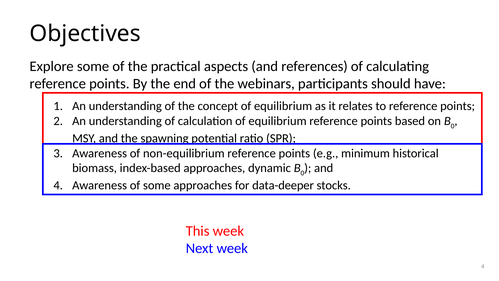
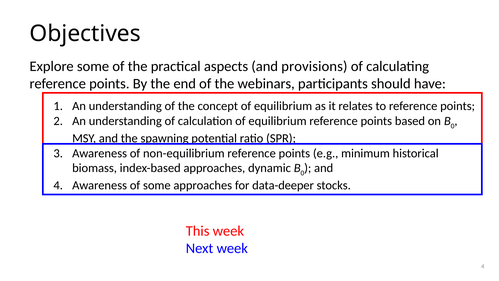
references: references -> provisions (314, 66)
